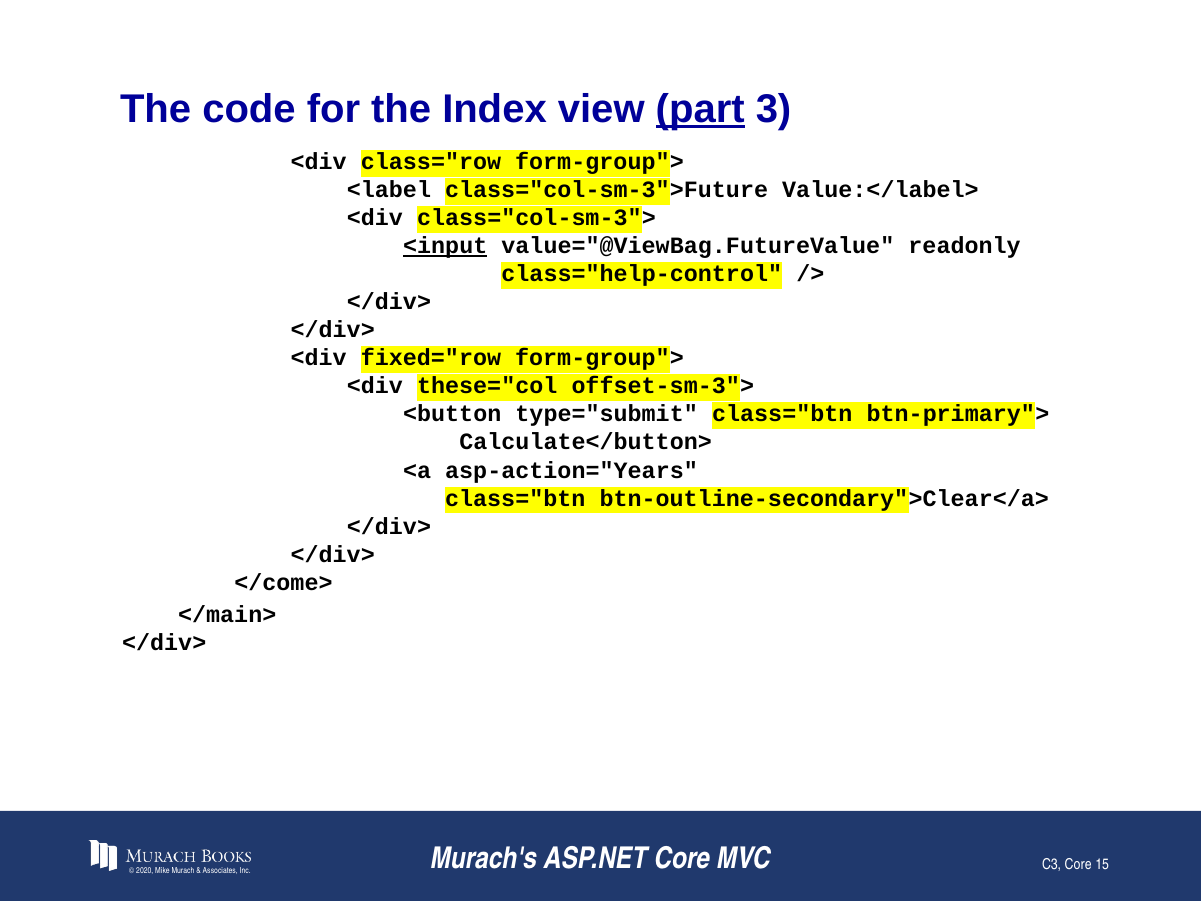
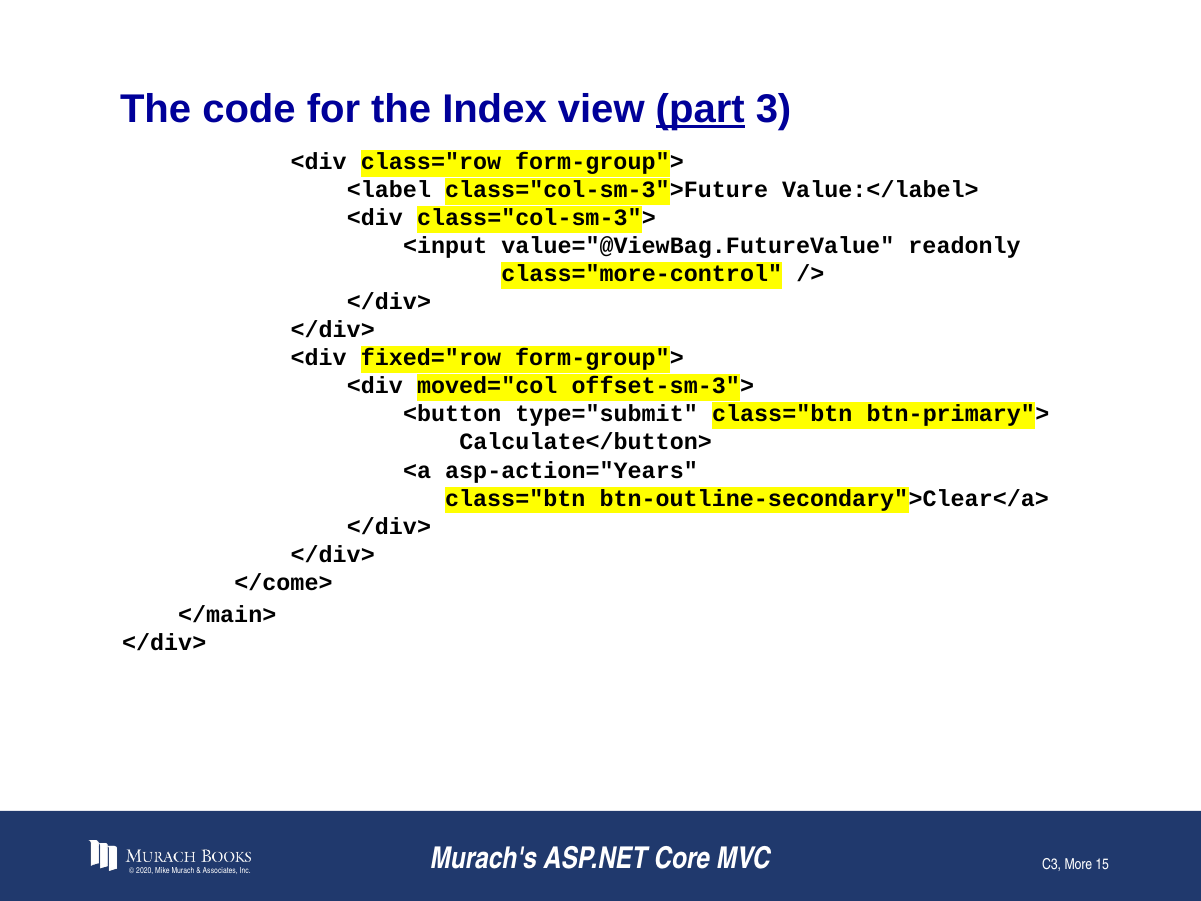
<input underline: present -> none (445, 246)
class="help-control: class="help-control -> class="more-control (642, 274)
these="col: these="col -> moved="col (487, 386)
C3 Core: Core -> More (1078, 864)
